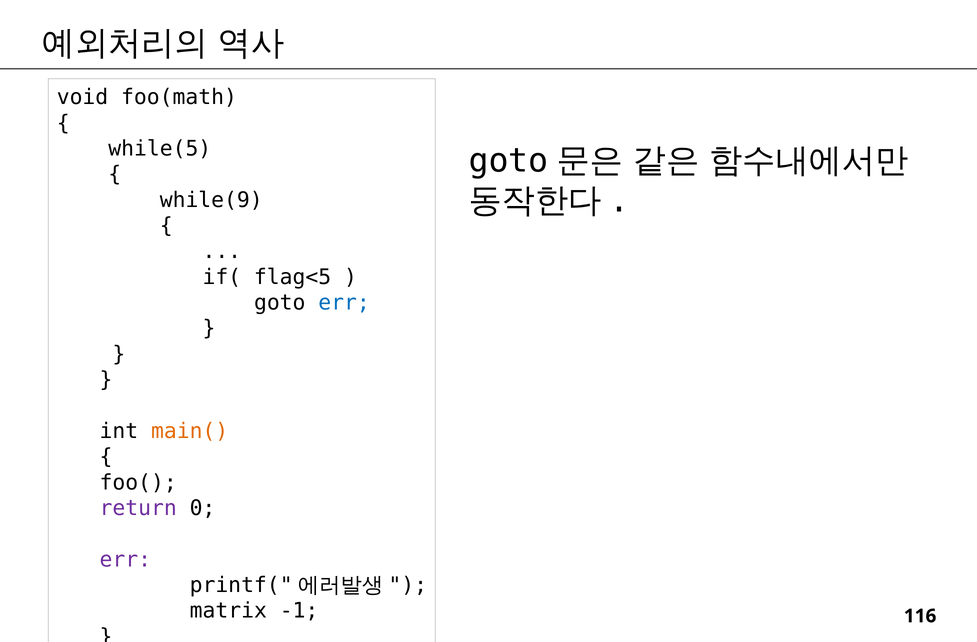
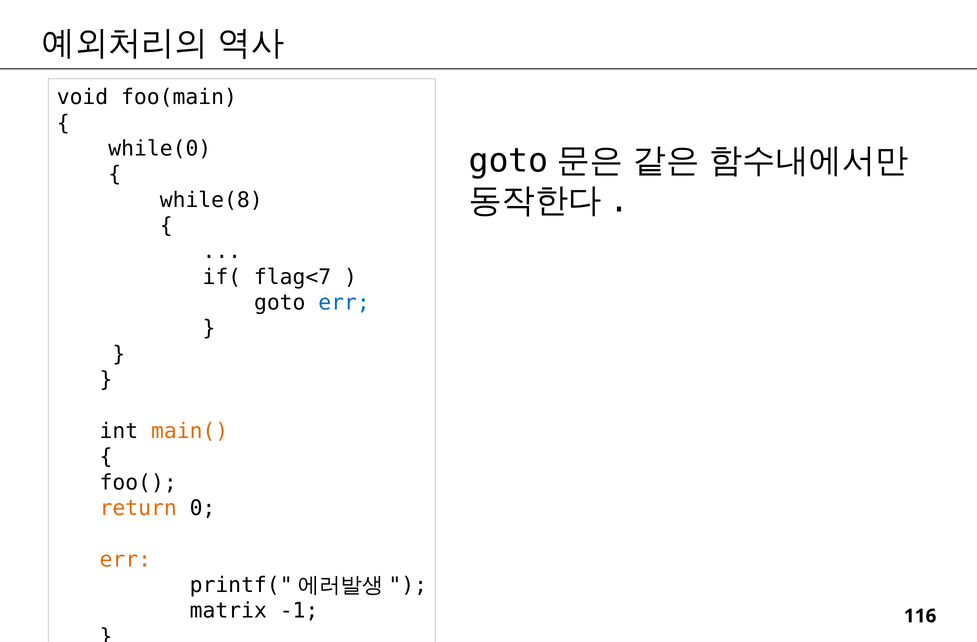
foo(math: foo(math -> foo(main (179, 97)
while(5: while(5 -> while(0 (160, 149)
while(9: while(9 -> while(8 (211, 200)
flag<5: flag<5 -> flag<7 (293, 277)
return colour: purple -> orange (138, 508)
err colour: purple -> orange (125, 559)
